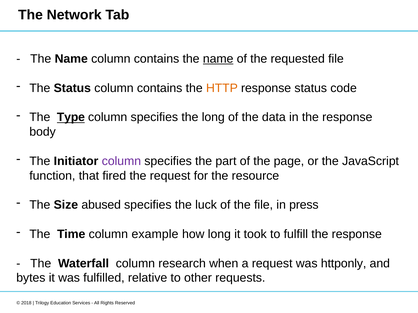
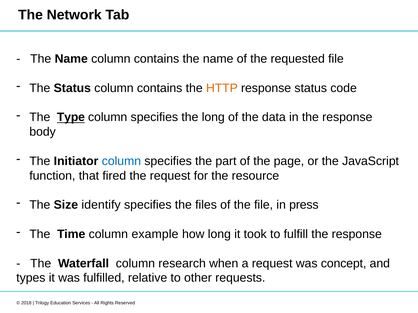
name underline: present -> none (218, 59)
column colour: purple -> blue (121, 161)
abused: abused -> identify (101, 205)
luck: luck -> files (206, 205)
httponly: httponly -> concept (344, 264)
bytes: bytes -> types (31, 278)
